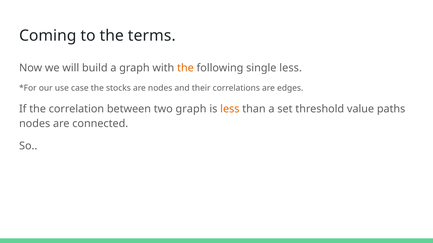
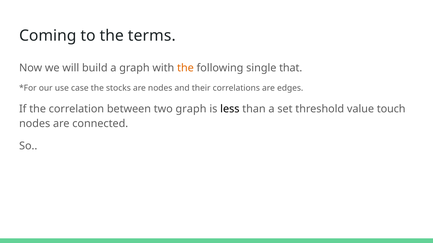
single less: less -> that (291, 68)
less colour: orange -> black (230, 109)
paths: paths -> touch (391, 109)
